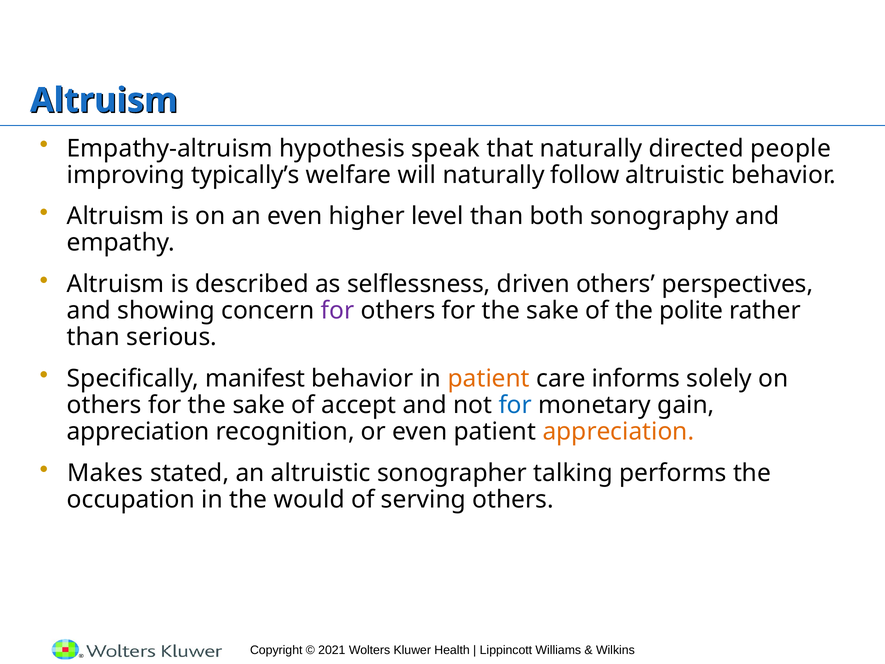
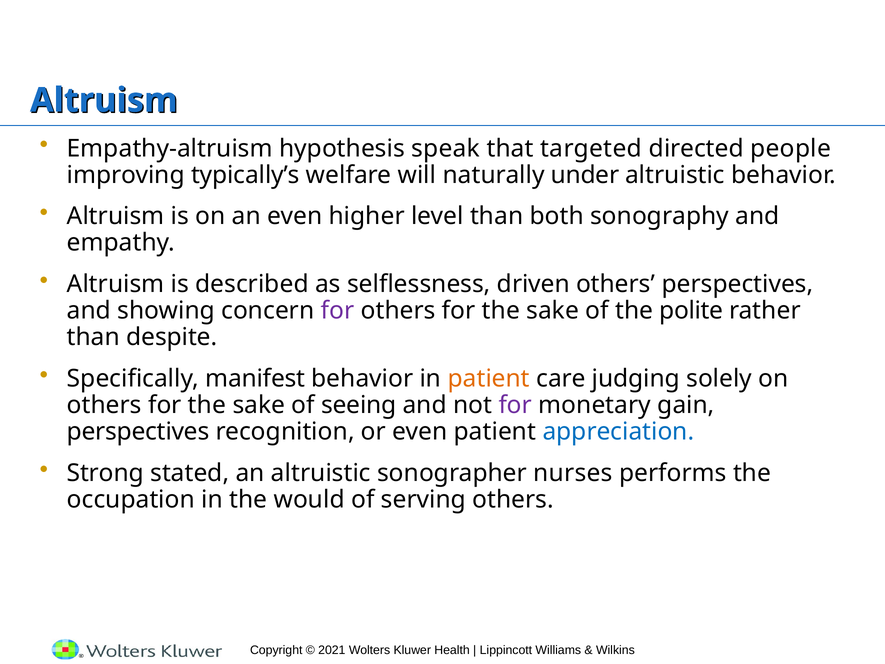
that naturally: naturally -> targeted (591, 148)
follow: follow -> under (585, 175)
serious: serious -> despite (172, 337)
informs: informs -> judging (636, 378)
accept: accept -> seeing (359, 405)
for colour: blue -> purple (515, 405)
appreciation: appreciation -> perspectives (138, 432)
appreciation colour: orange -> blue (618, 432)
Makes: Makes -> Strong (105, 473)
talking: talking -> nurses (573, 473)
